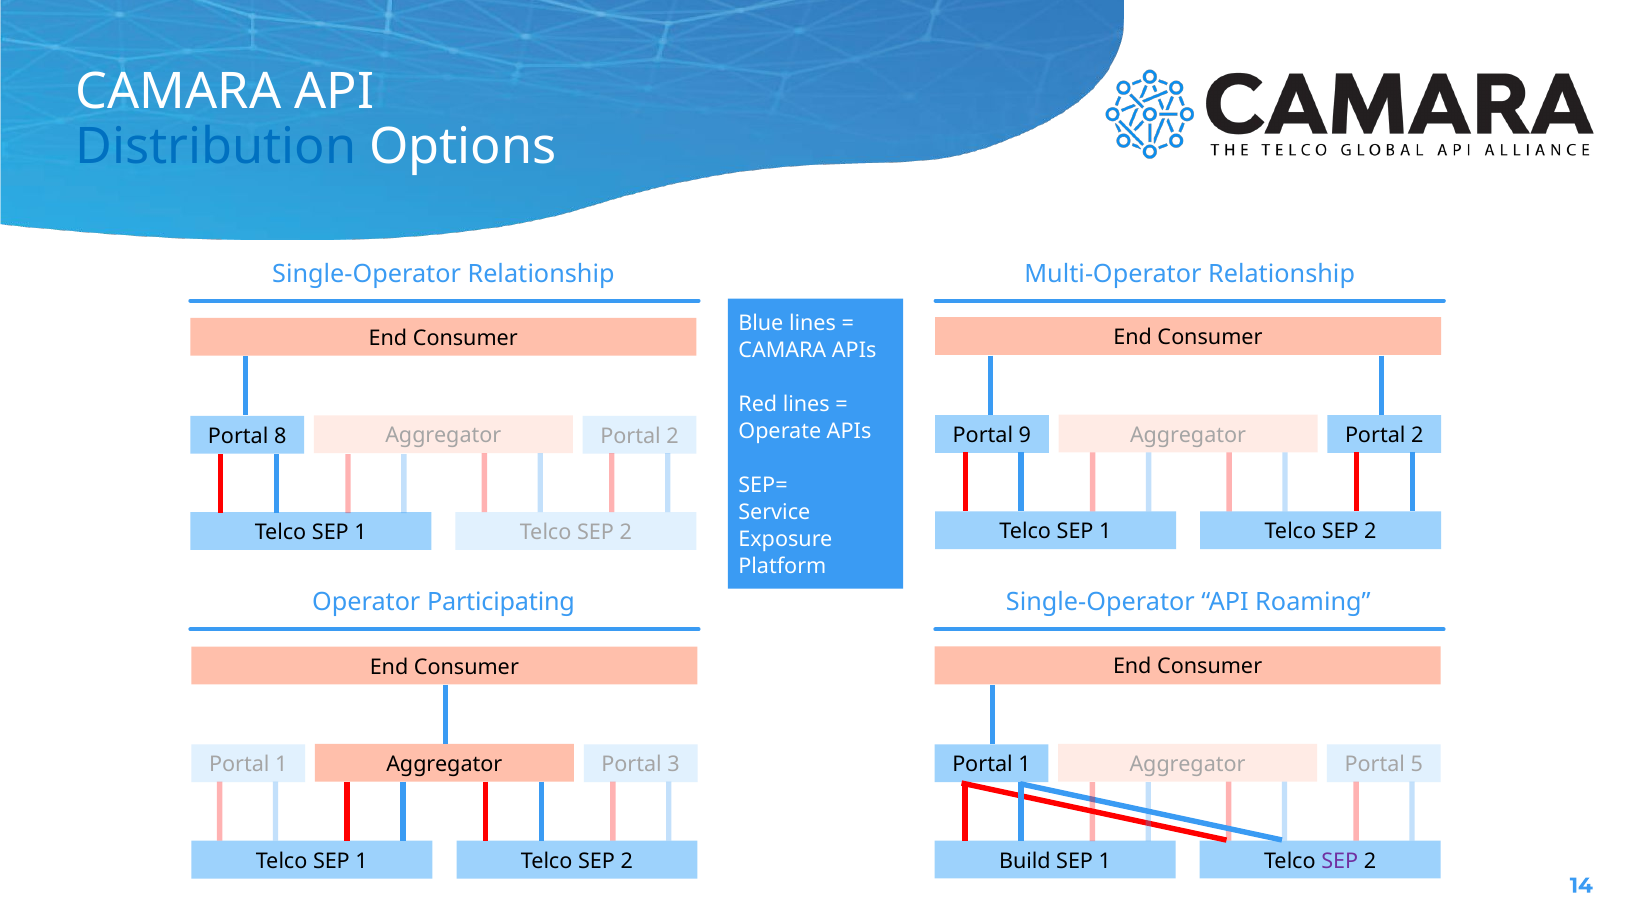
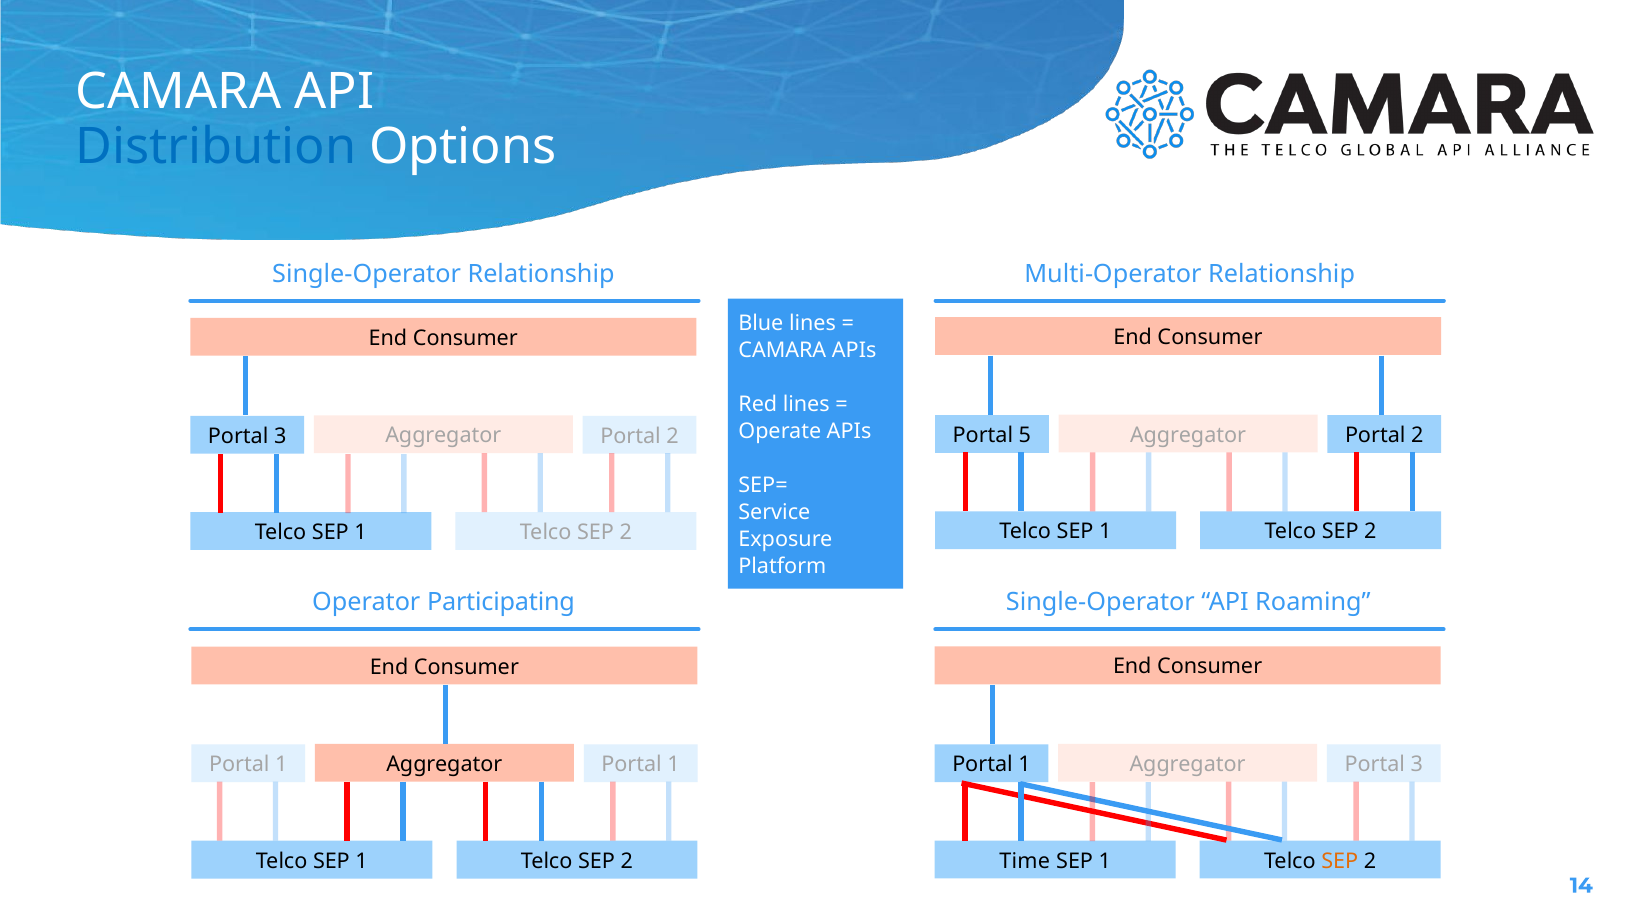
9: 9 -> 5 (1025, 435)
8: 8 -> 3 (280, 436)
1 Portal 3: 3 -> 1 (674, 765)
1 Portal 5: 5 -> 3 (1417, 764)
Build: Build -> Time (1025, 861)
SEP colour: purple -> orange (1340, 861)
